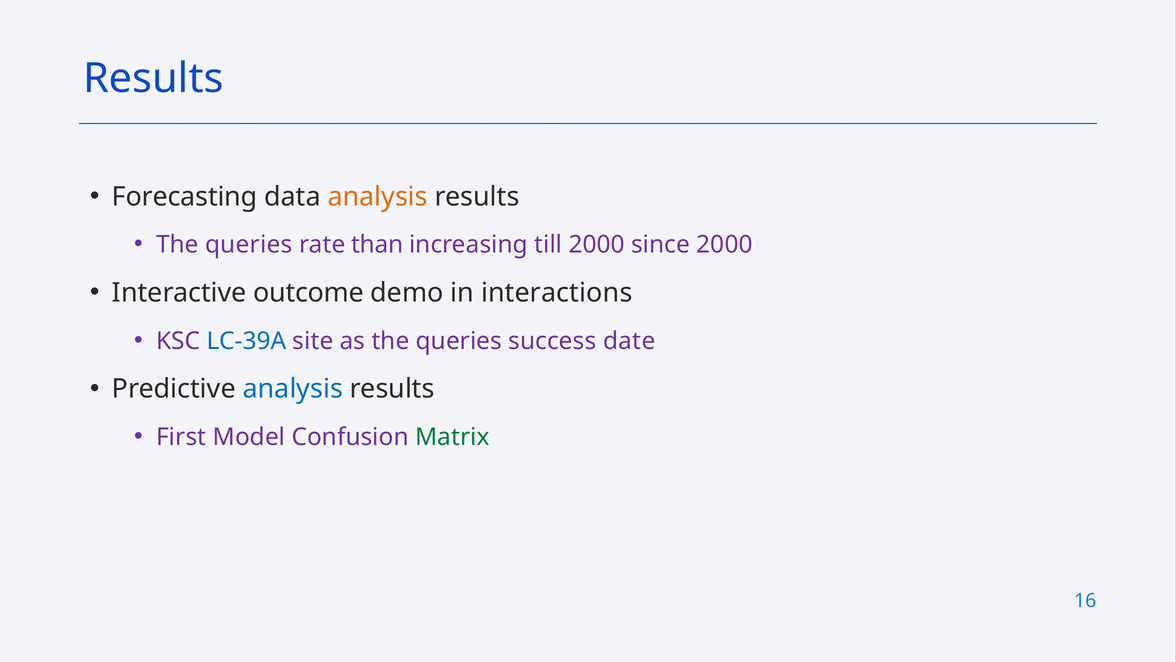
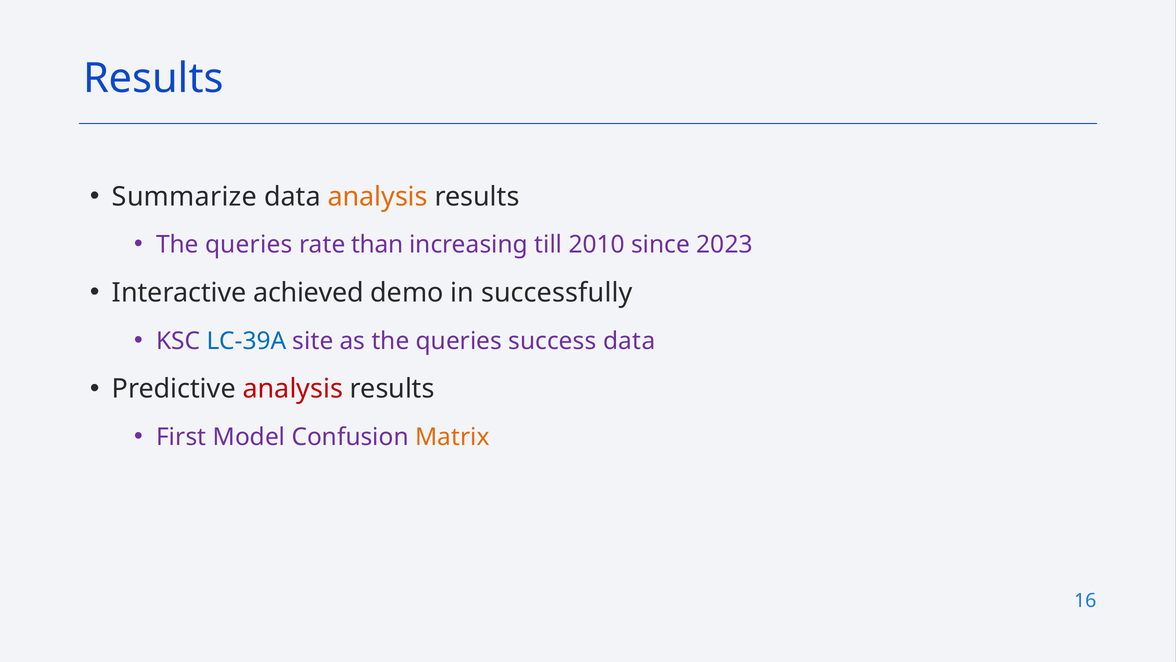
Forecasting: Forecasting -> Summarize (184, 197)
till 2000: 2000 -> 2010 (597, 245)
since 2000: 2000 -> 2023 (724, 245)
outcome: outcome -> achieved (309, 293)
interactions: interactions -> successfully (557, 293)
success date: date -> data (629, 341)
analysis colour: blue -> red (293, 389)
Matrix colour: green -> orange (452, 437)
